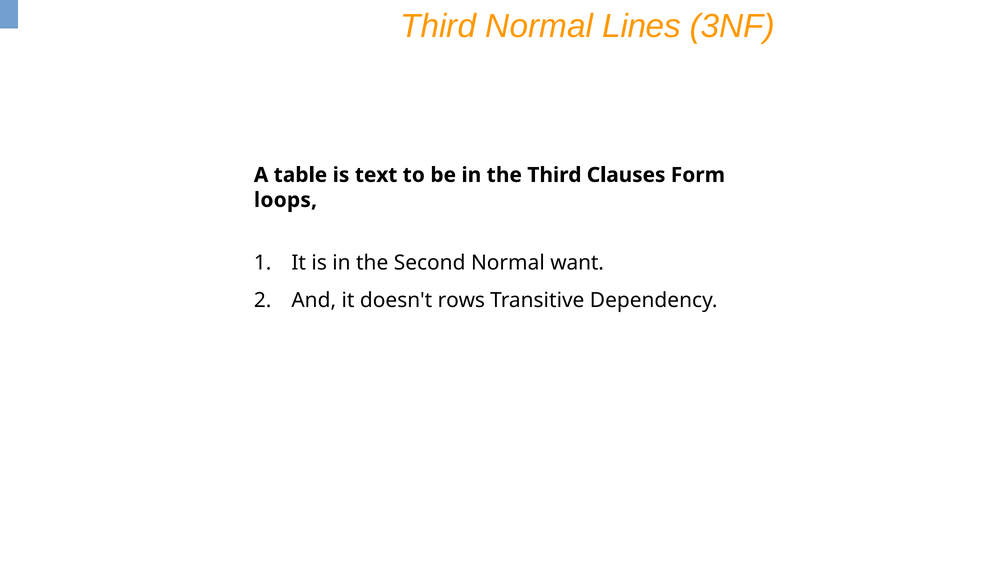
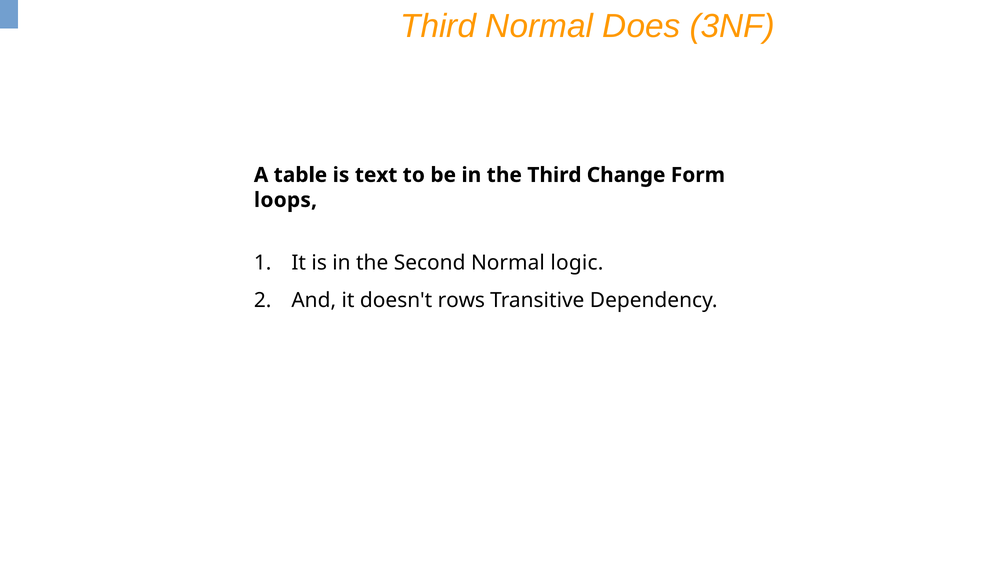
Lines: Lines -> Does (641, 26)
Clauses: Clauses -> Change (626, 175)
want: want -> logic (577, 263)
